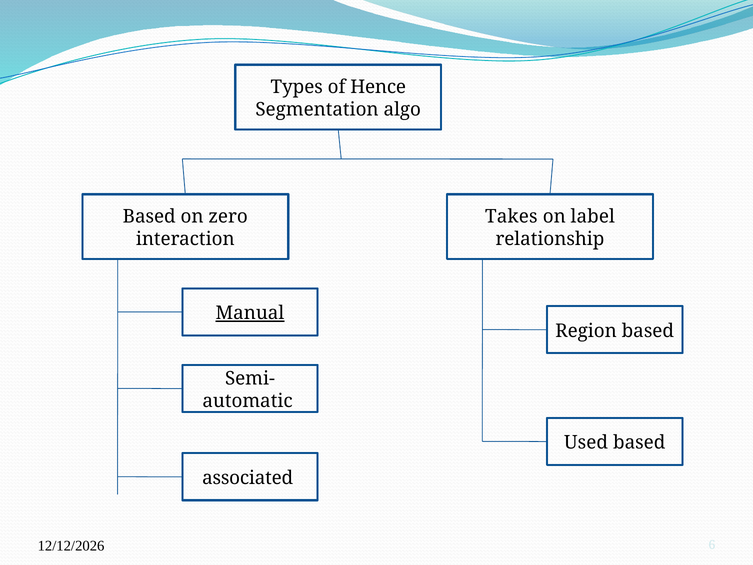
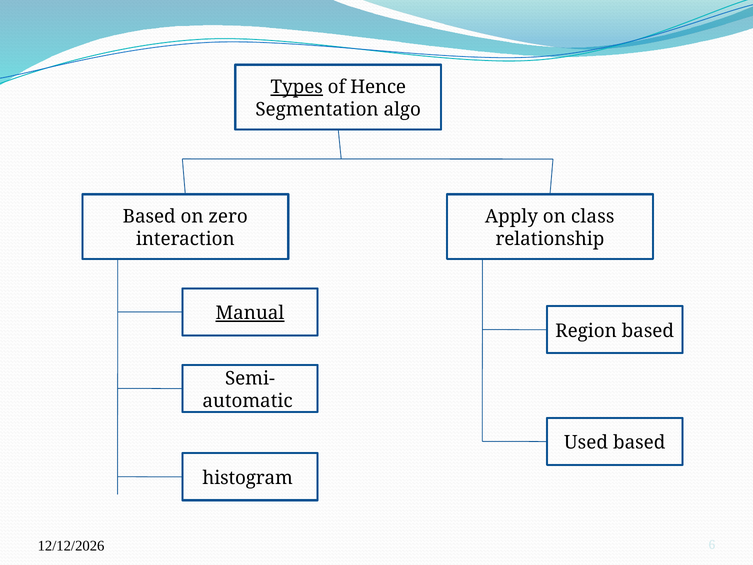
Types underline: none -> present (297, 87)
Takes: Takes -> Apply (511, 216)
label: label -> class (593, 216)
associated: associated -> histogram (248, 478)
